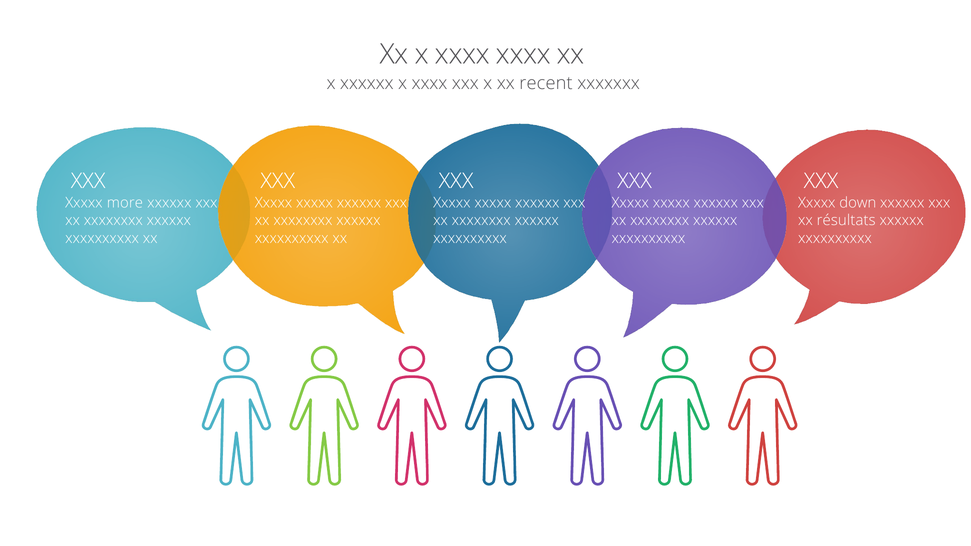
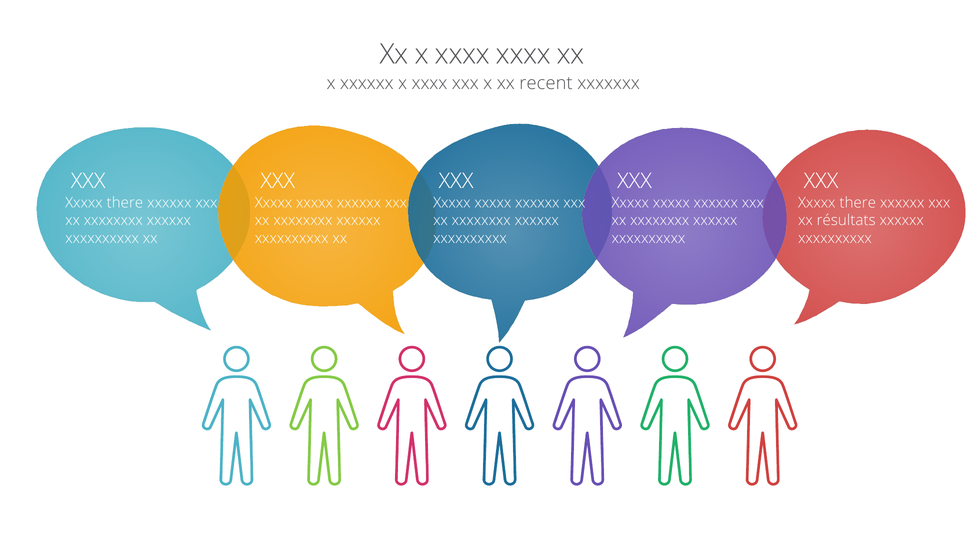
more: more -> there (125, 203)
down: down -> there (858, 203)
